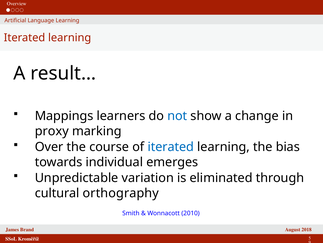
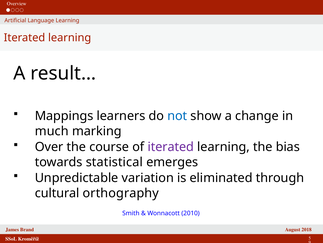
proxy: proxy -> much (52, 131)
iterated colour: blue -> purple (171, 146)
individual: individual -> statistical (114, 162)
